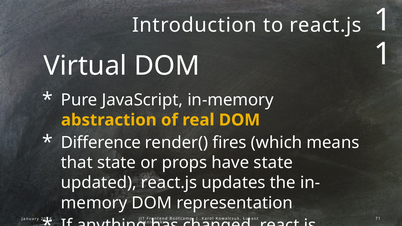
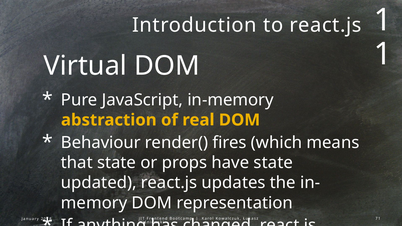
Difference: Difference -> Behaviour (101, 143)
